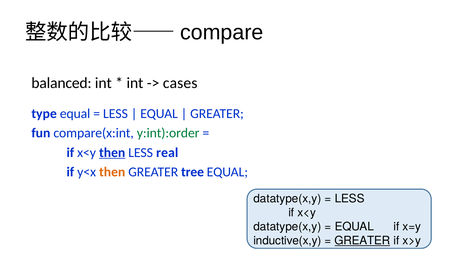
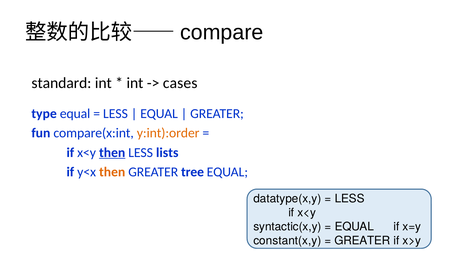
balanced: balanced -> standard (61, 83)
y:int):order colour: green -> orange (168, 133)
real: real -> lists (167, 152)
datatype(x,y: datatype(x,y -> syntactic(x,y (287, 226)
inductive(x,y: inductive(x,y -> constant(x,y (287, 240)
GREATER underline: present -> none (362, 240)
